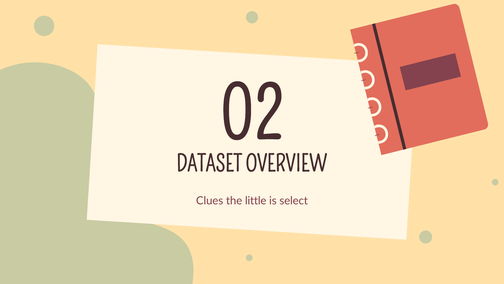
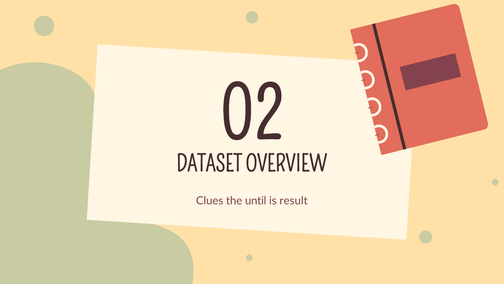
little: little -> until (256, 200)
select: select -> result (294, 200)
